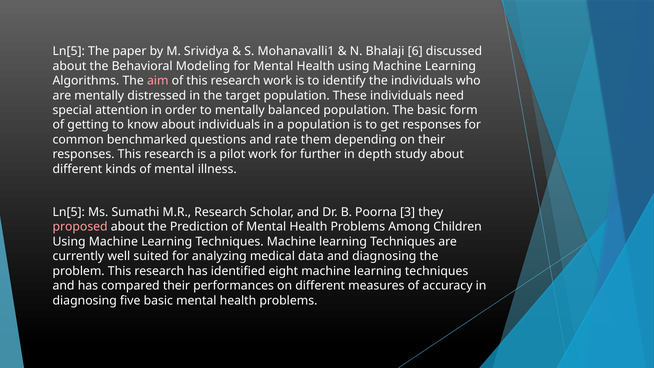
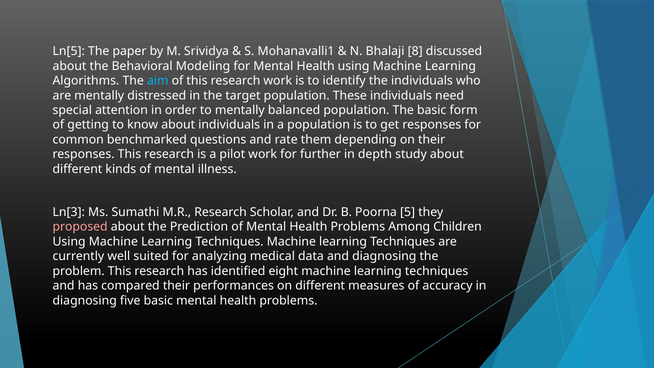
6: 6 -> 8 (415, 51)
aim colour: pink -> light blue (158, 81)
Ln[5: Ln[5 -> Ln[3 (69, 212)
3: 3 -> 5 (408, 212)
